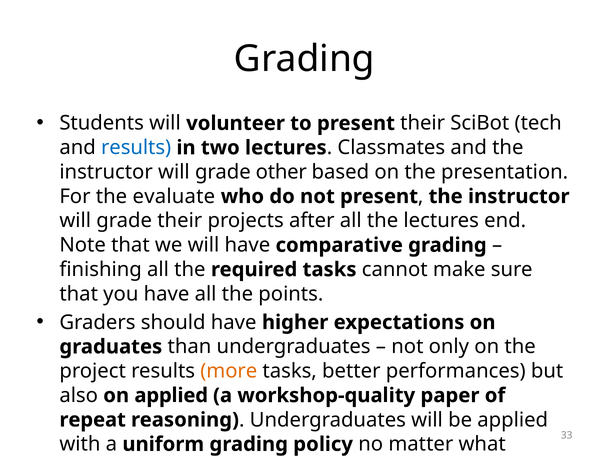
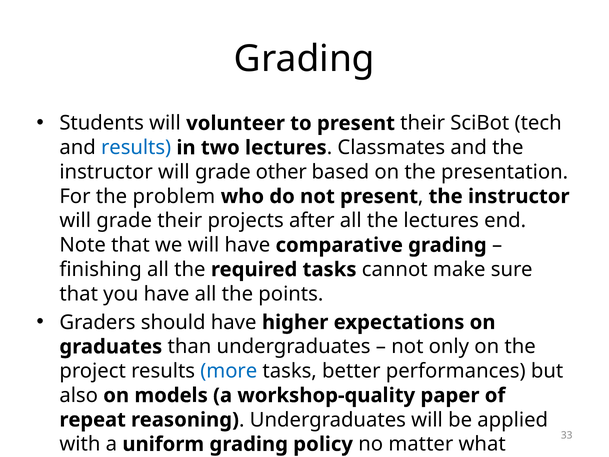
evaluate: evaluate -> problem (174, 196)
more colour: orange -> blue (229, 371)
on applied: applied -> models (171, 395)
